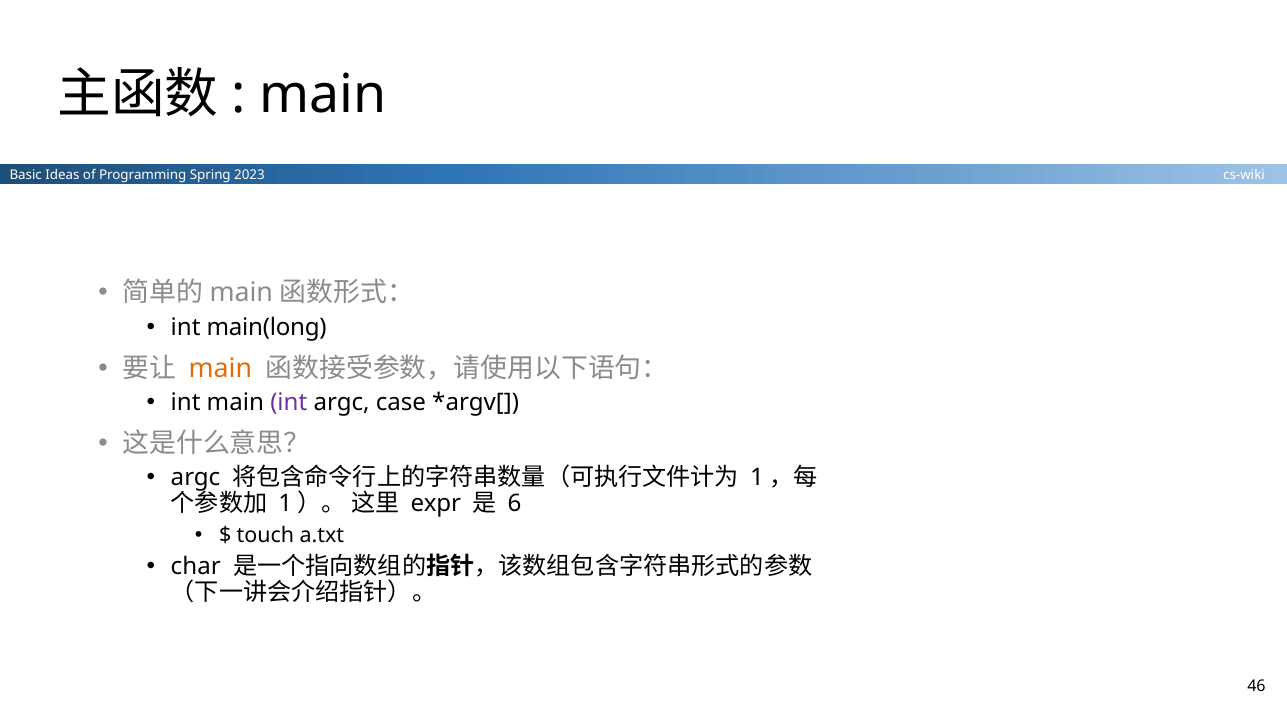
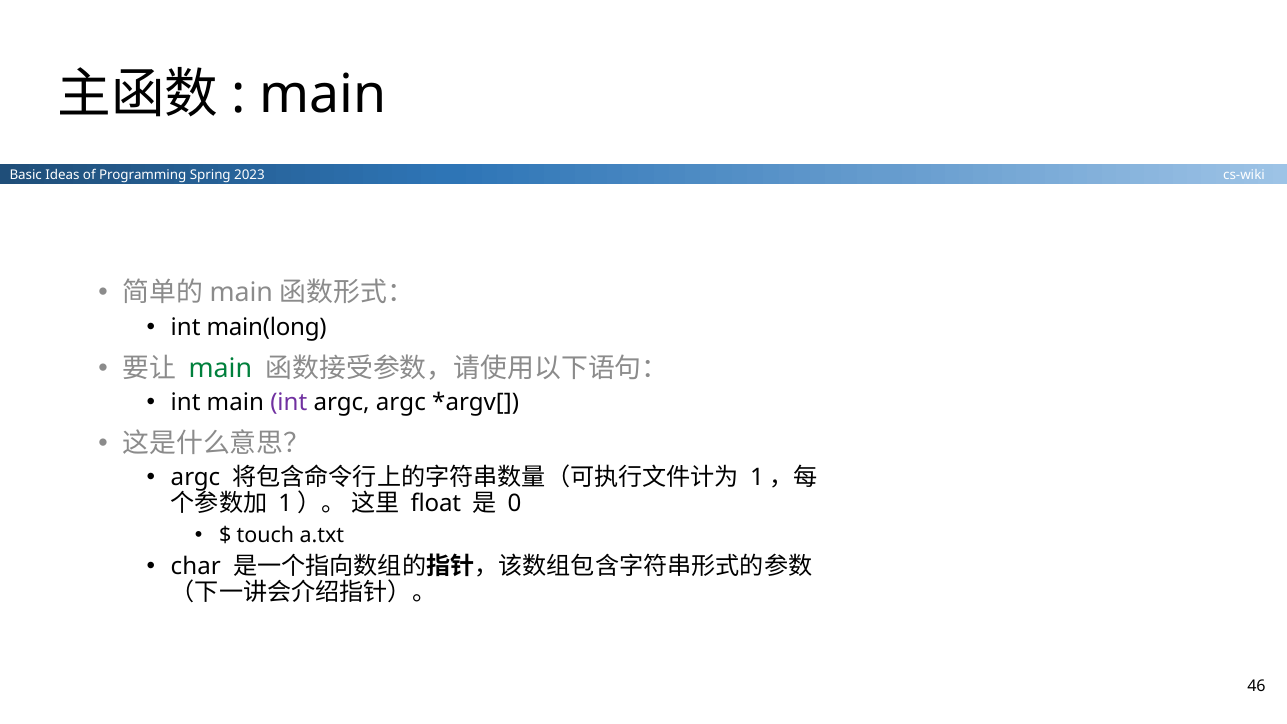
main colour: orange -> green (220, 368)
argc case: case -> argc (401, 402)
expr: expr -> float (436, 504)
6: 6 -> 0 (515, 504)
